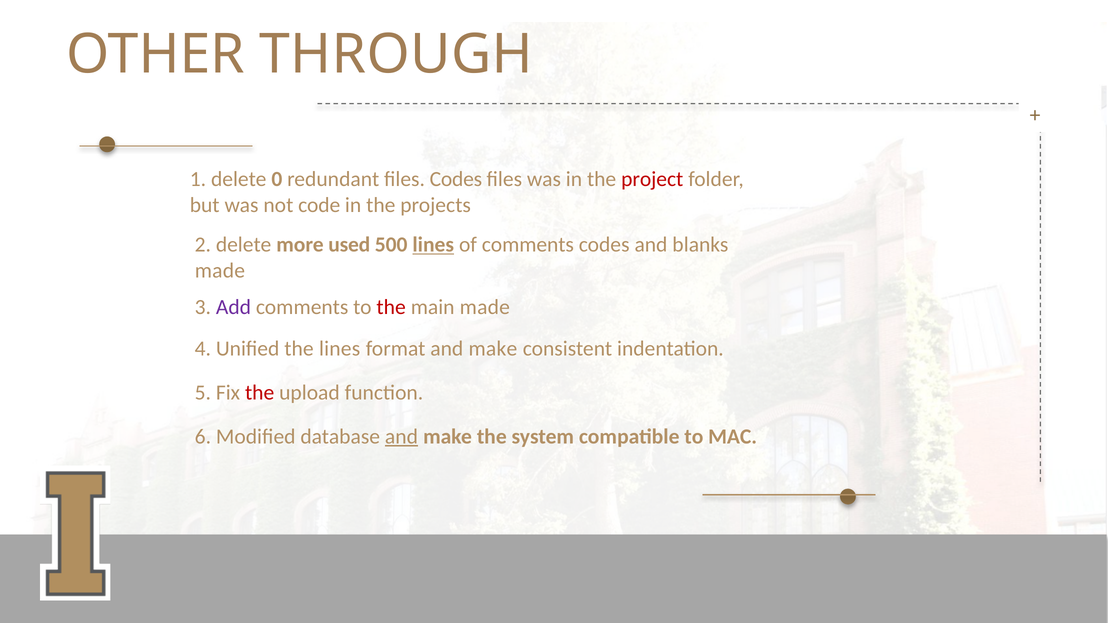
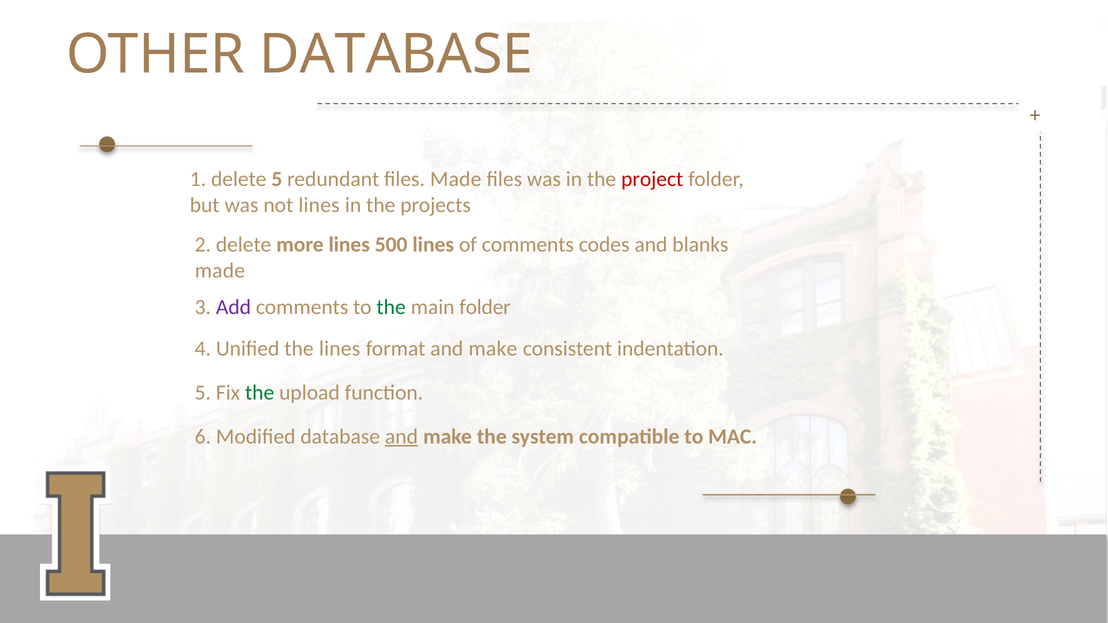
OTHER THROUGH: THROUGH -> DATABASE (396, 54)
delete 0: 0 -> 5 (277, 179)
files Codes: Codes -> Made (456, 179)
not code: code -> lines (319, 205)
more used: used -> lines (349, 245)
lines underline: present -> none (433, 245)
the colour: red -> green (391, 307)
main made: made -> folder (485, 307)
the colour: red -> green (260, 393)
